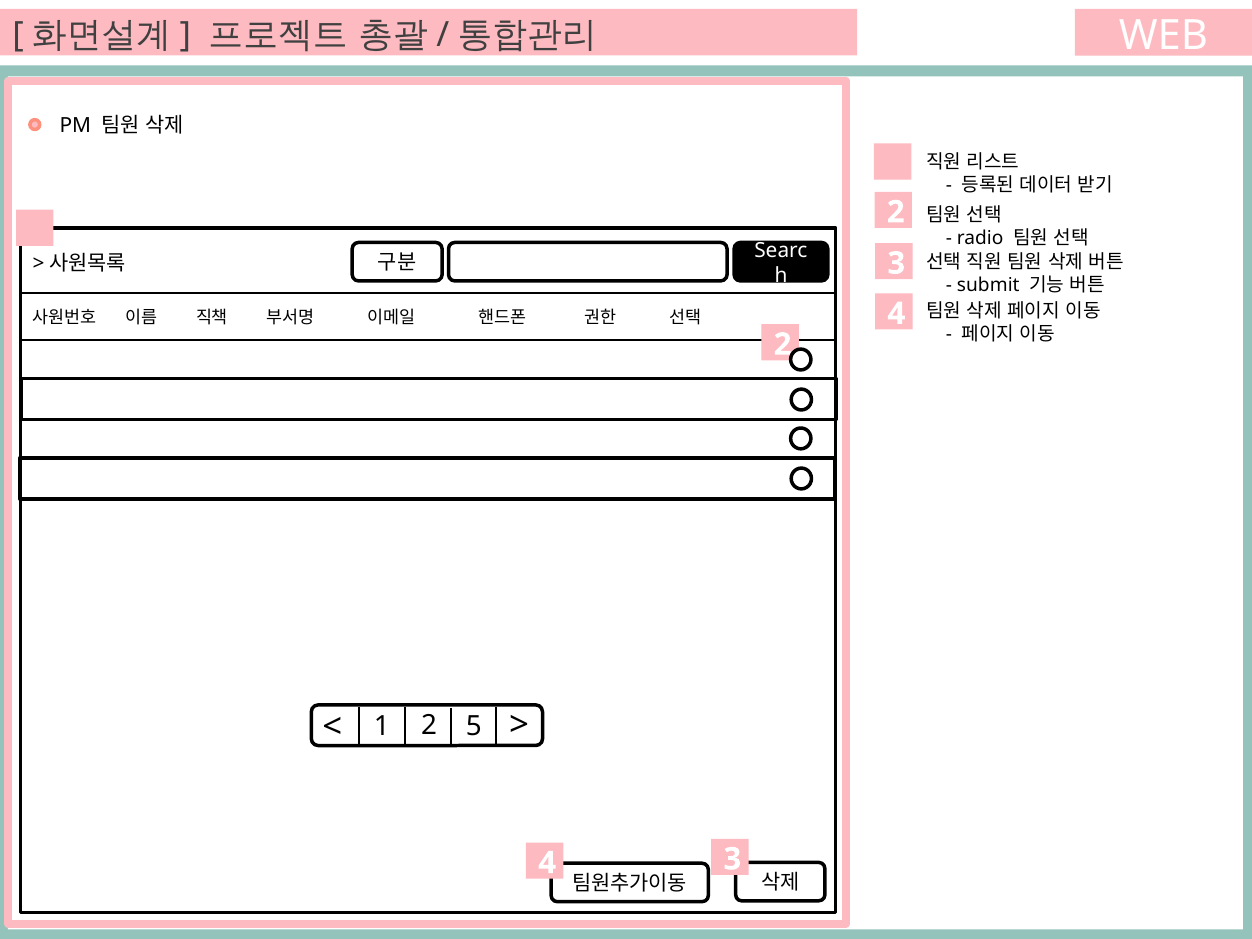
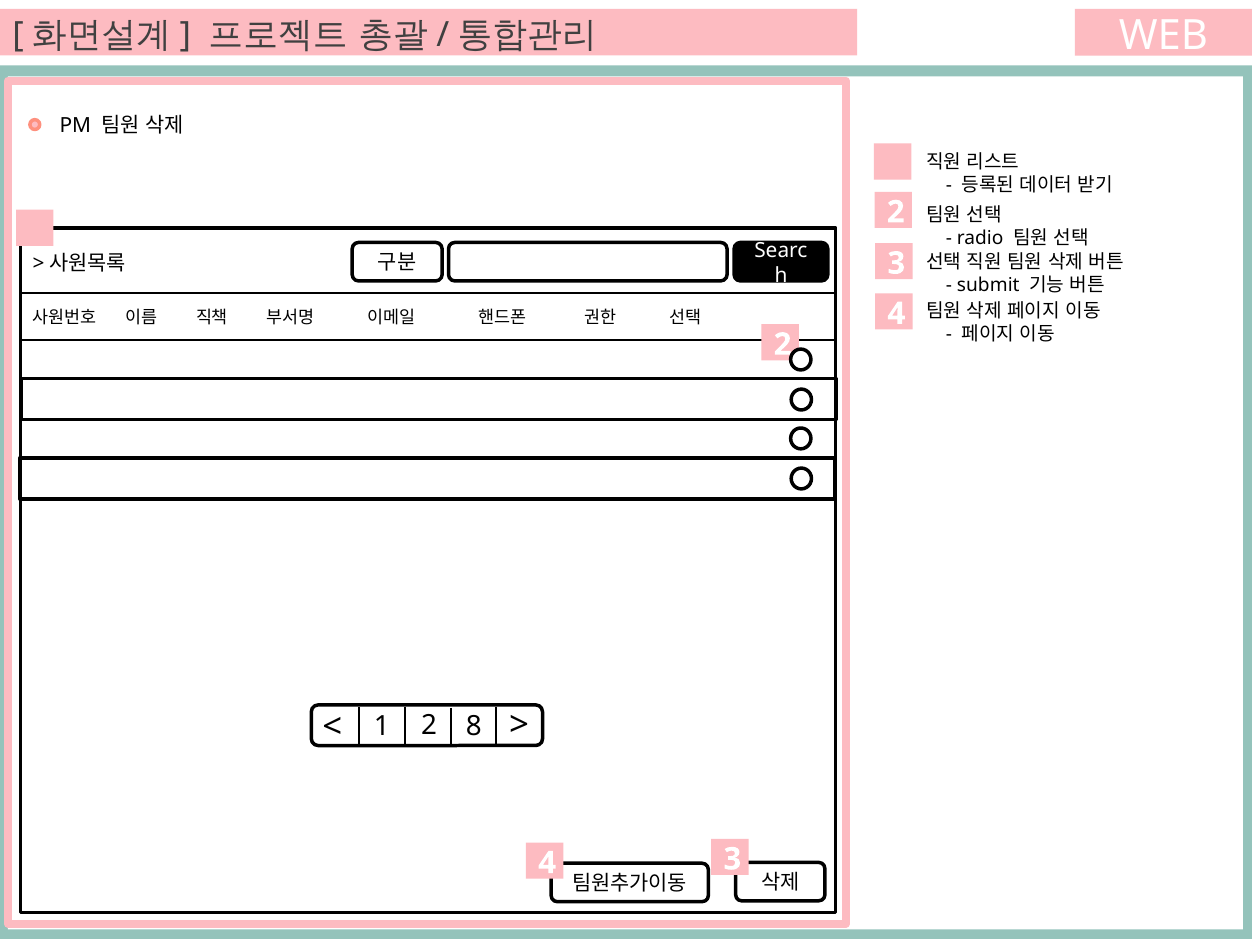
5: 5 -> 8 (474, 726)
